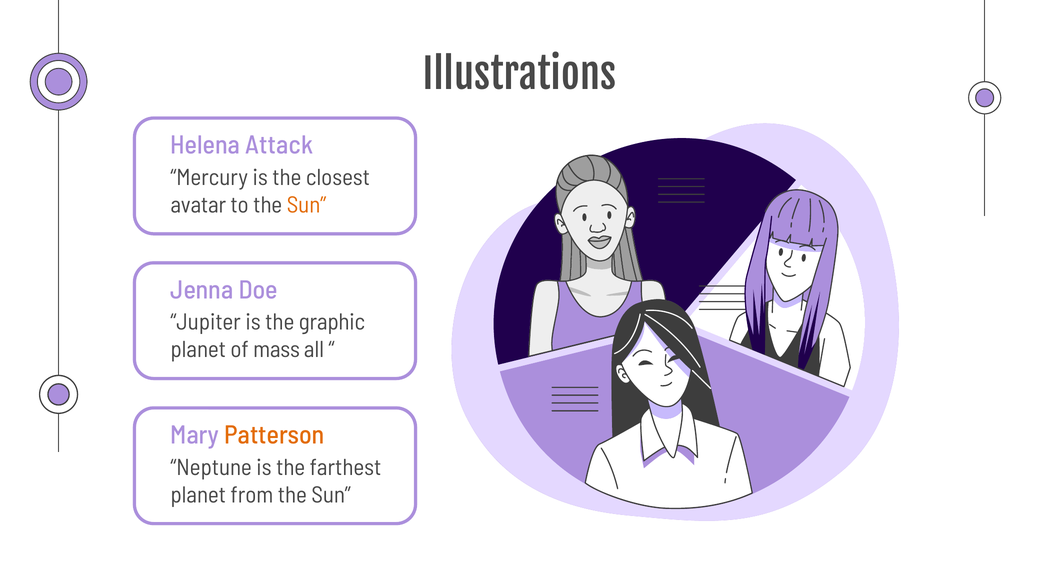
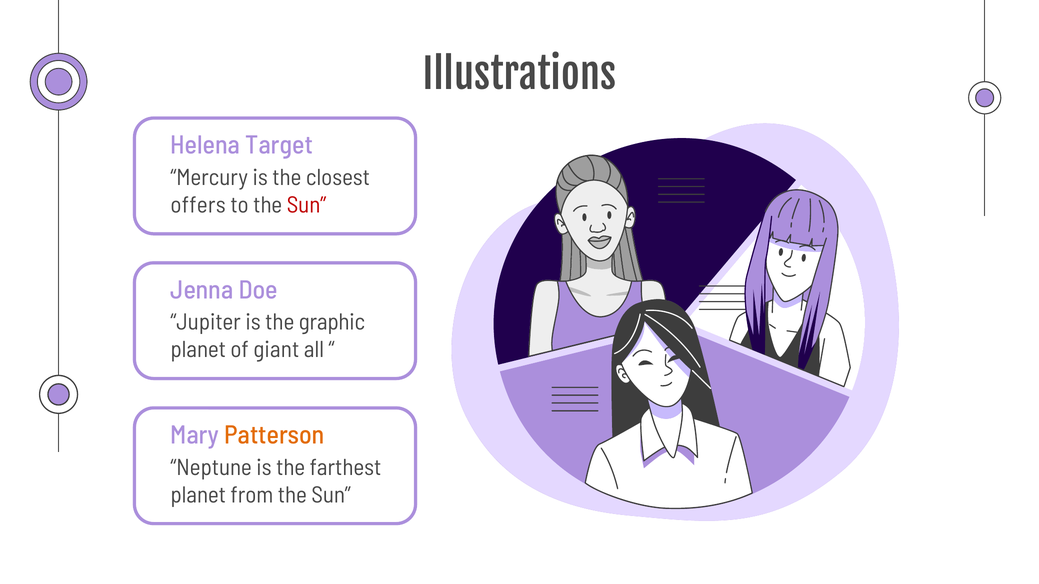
Attack: Attack -> Target (279, 145)
avatar: avatar -> offers (198, 205)
Sun colour: orange -> red (307, 205)
mass: mass -> giant (276, 350)
